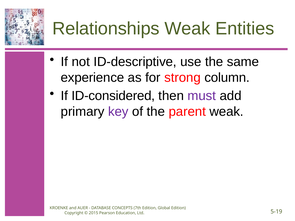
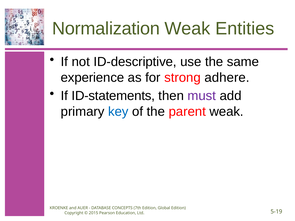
Relationships: Relationships -> Normalization (106, 29)
column: column -> adhere (227, 78)
ID-considered: ID-considered -> ID-statements (113, 96)
key colour: purple -> blue (118, 112)
